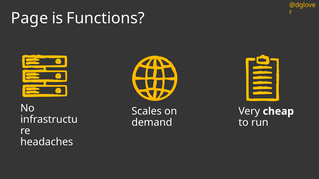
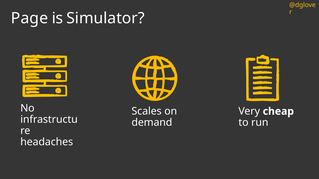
Functions: Functions -> Simulator (106, 18)
